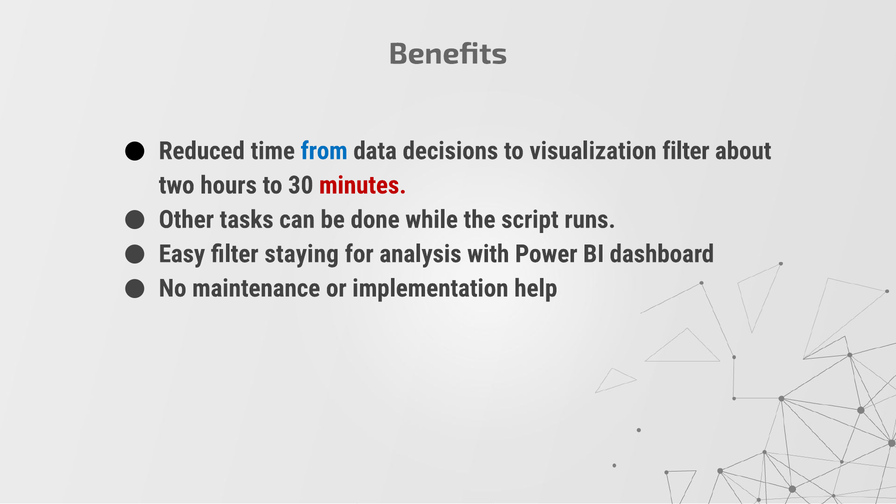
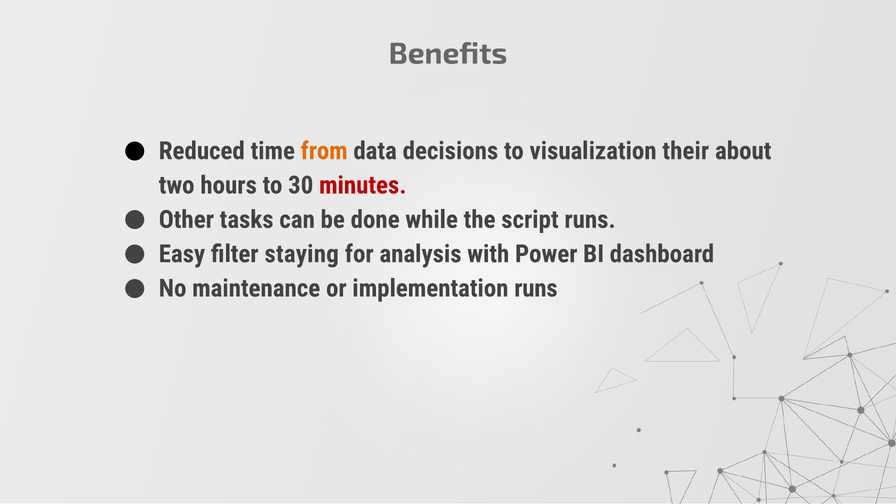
from colour: blue -> orange (324, 151)
visualization filter: filter -> their (686, 151)
implementation help: help -> runs (536, 288)
